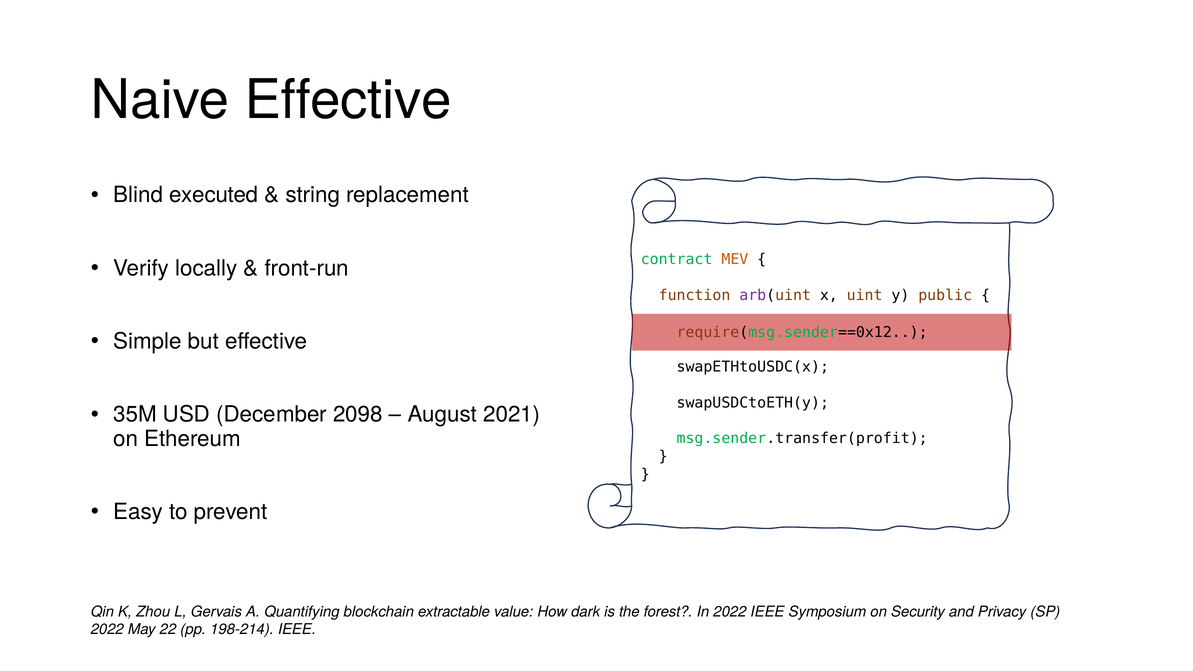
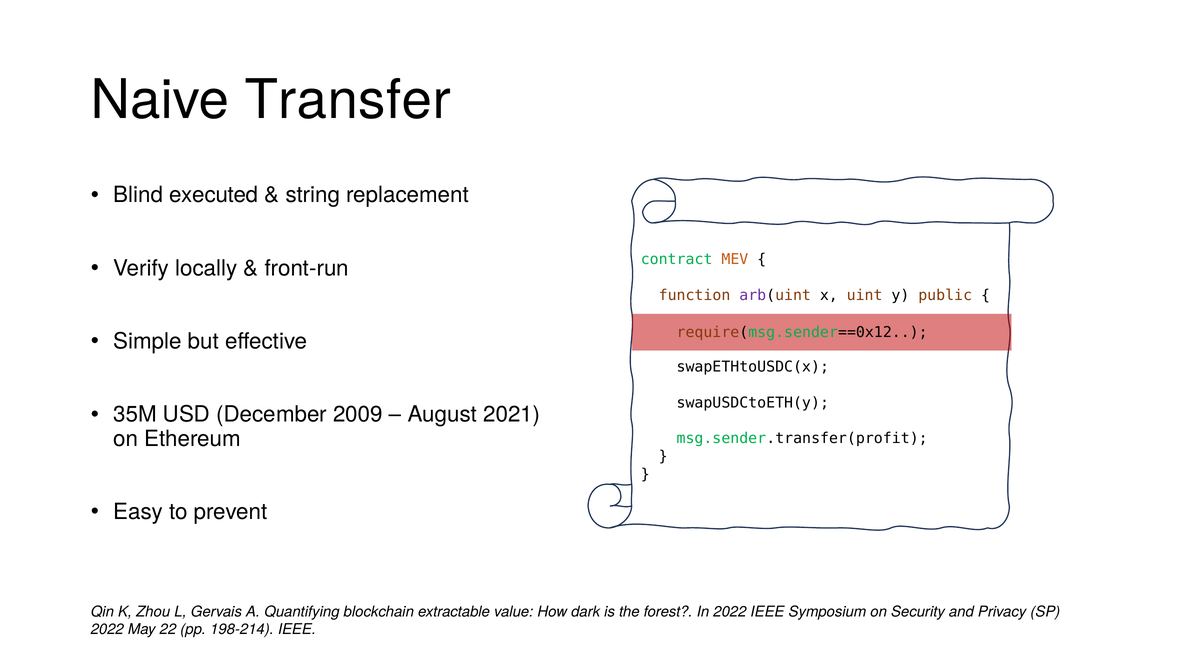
Naive Effective: Effective -> Transfer (348, 100)
2098: 2098 -> 2009 (358, 415)
